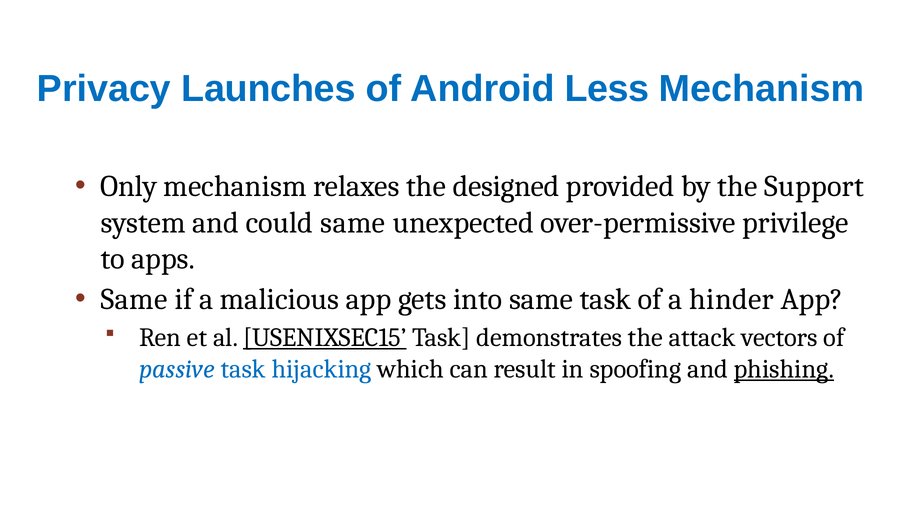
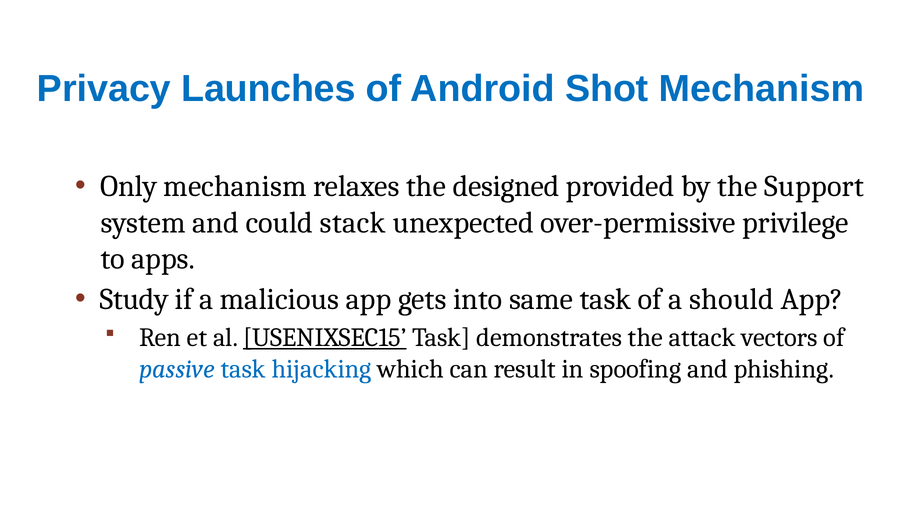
Less: Less -> Shot (607, 89)
could same: same -> stack (353, 223)
Same: Same -> Study (134, 300)
hinder: hinder -> should (732, 300)
phishing underline: present -> none (784, 369)
